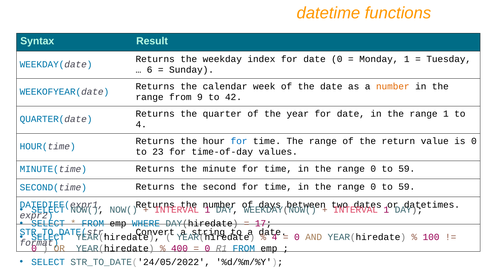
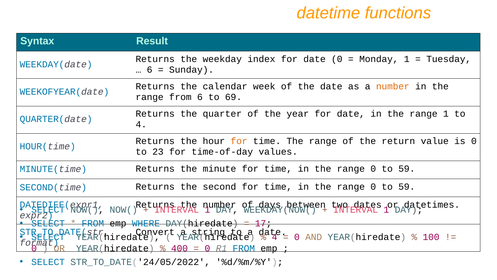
from 9: 9 -> 6 (200, 97)
42: 42 -> 69 (233, 97)
for colour: blue -> orange (239, 141)
